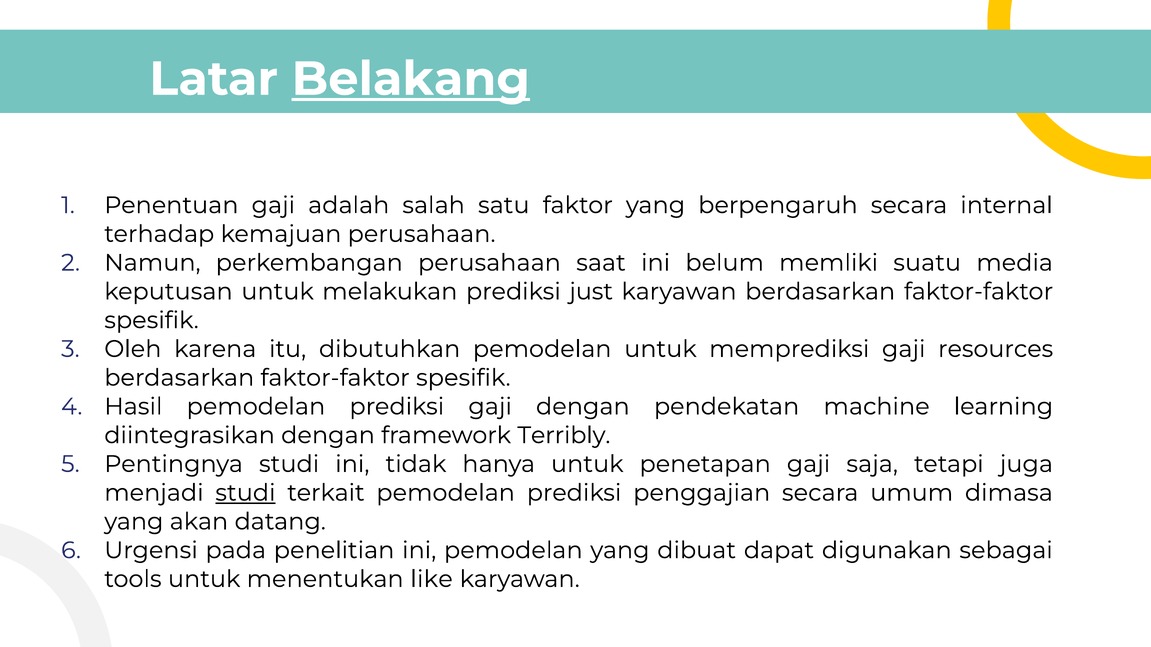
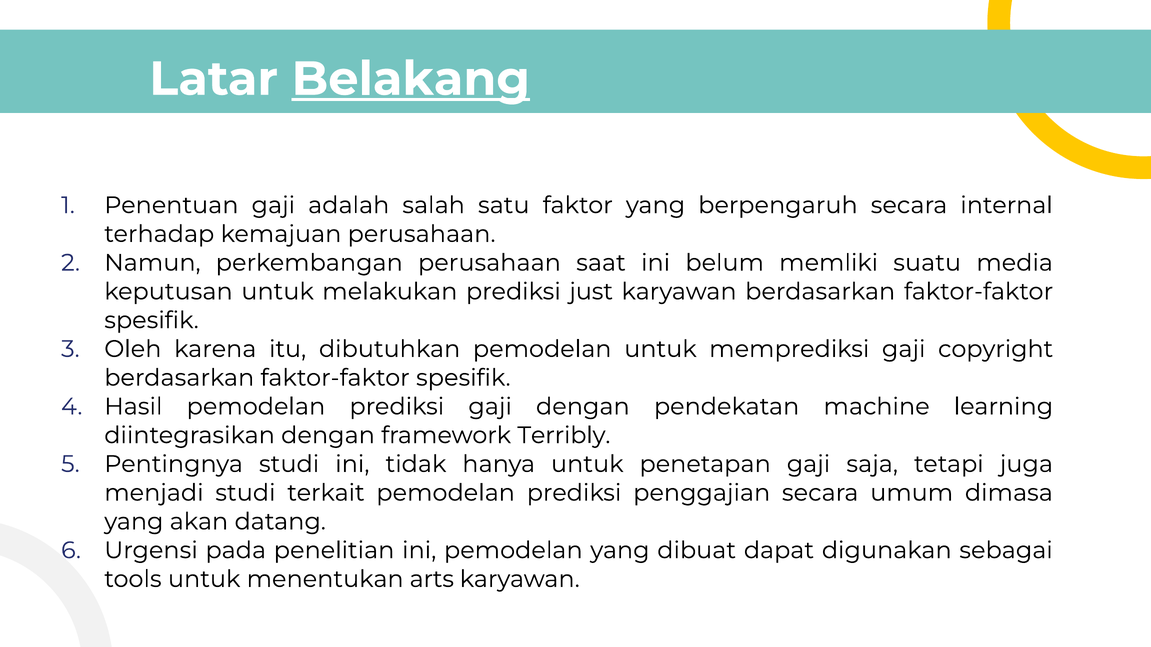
resources: resources -> copyright (996, 349)
studi underline: present -> none (245, 493)
like: like -> arts (432, 579)
